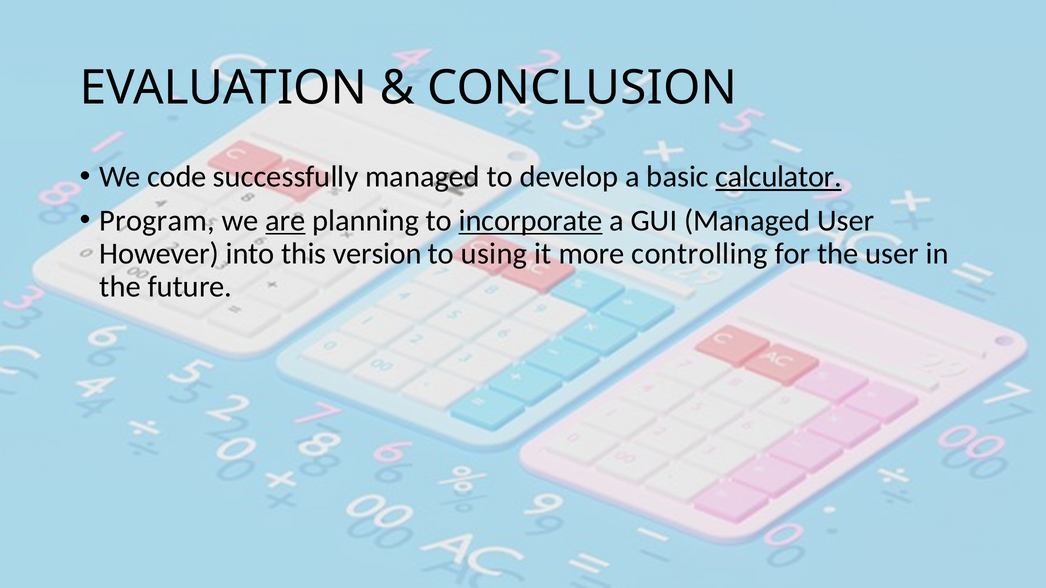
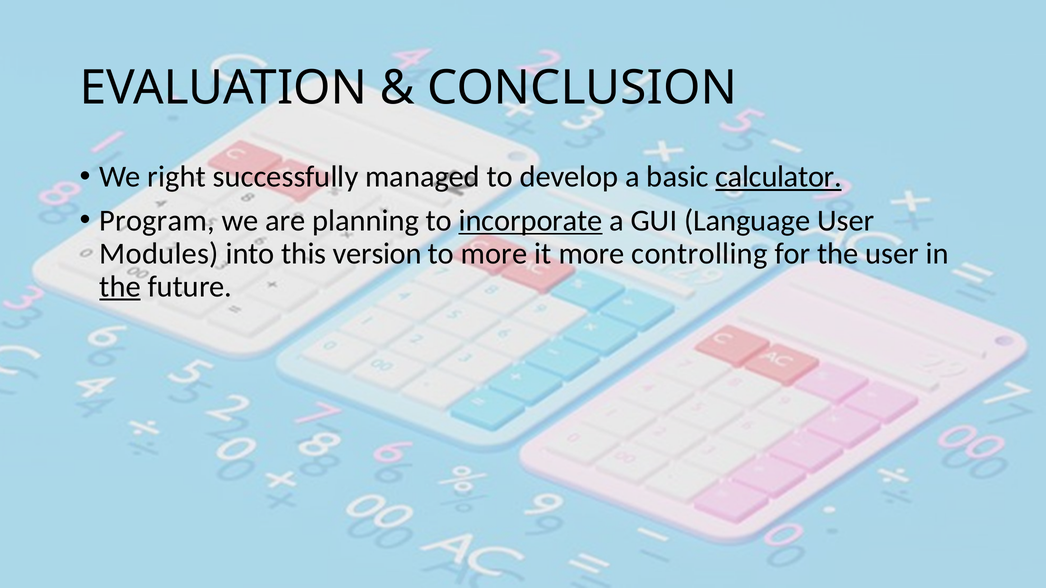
code: code -> right (177, 177)
are underline: present -> none (285, 221)
GUI Managed: Managed -> Language (747, 221)
However: However -> Modules (159, 254)
to using: using -> more (494, 254)
the underline: none -> present (120, 287)
